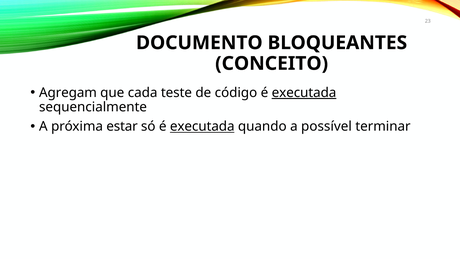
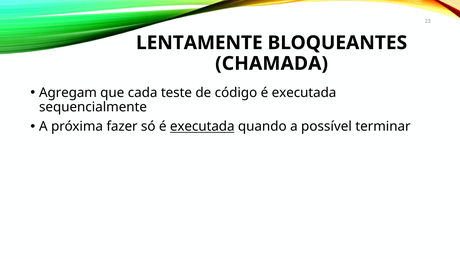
DOCUMENTO: DOCUMENTO -> LENTAMENTE (199, 43)
CONCEITO: CONCEITO -> CHAMADA (272, 63)
executada underline: present -> none (304, 93)
estar: estar -> fazer (122, 126)
